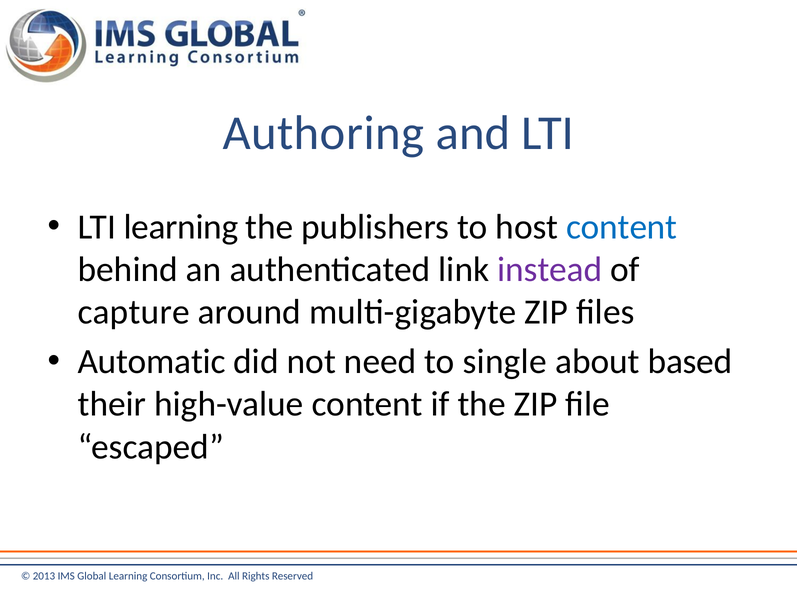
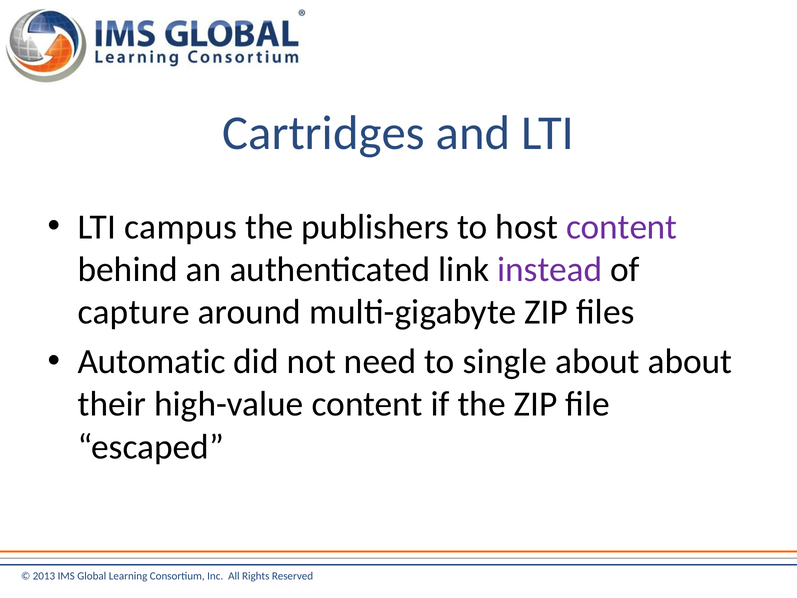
Authoring: Authoring -> Cartridges (324, 133)
LTI learning: learning -> campus (181, 227)
content colour: blue -> purple (622, 227)
about based: based -> about (690, 362)
